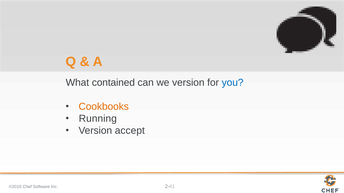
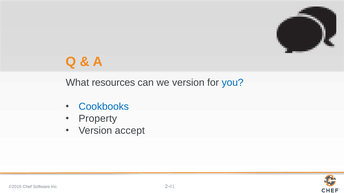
contained: contained -> resources (113, 83)
Cookbooks colour: orange -> blue (104, 107)
Running: Running -> Property (98, 119)
